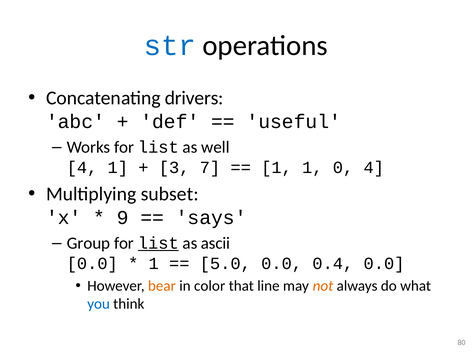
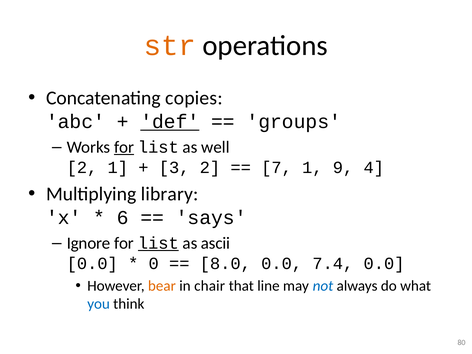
str colour: blue -> orange (170, 46)
drivers: drivers -> copies (194, 98)
def underline: none -> present (170, 122)
useful: useful -> groups (294, 122)
for underline: none -> present (124, 147)
4: 4 -> 2 (82, 168)
3 7: 7 -> 2 (210, 168)
1: 1 -> 7 (277, 168)
0: 0 -> 9 (343, 168)
subset: subset -> library (170, 194)
9: 9 -> 6 (123, 218)
Group: Group -> Ignore (89, 243)
1: 1 -> 0 (154, 264)
5.0: 5.0 -> 8.0 (225, 264)
0.4: 0.4 -> 7.4 (333, 264)
color: color -> chair (210, 286)
not colour: orange -> blue (323, 286)
